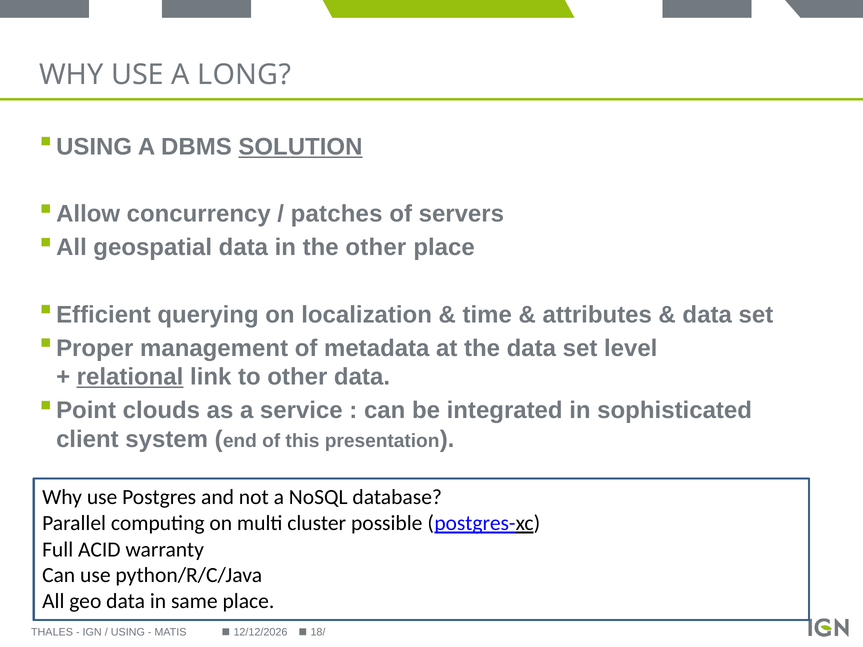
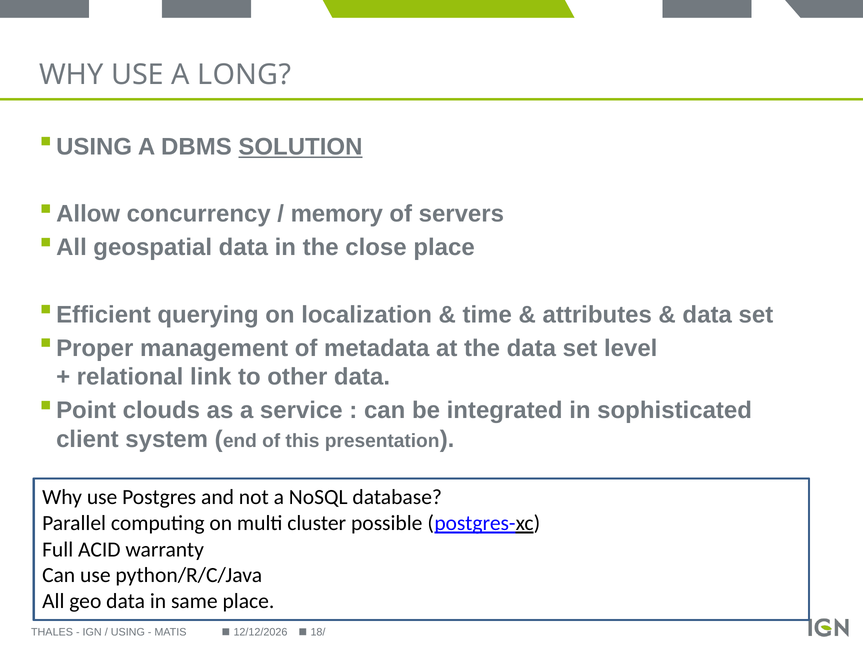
patches: patches -> memory (337, 214)
the other: other -> close (376, 248)
relational underline: present -> none (130, 377)
